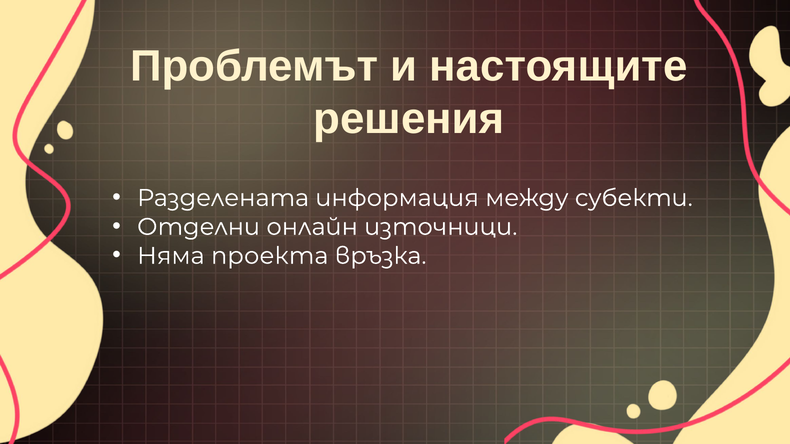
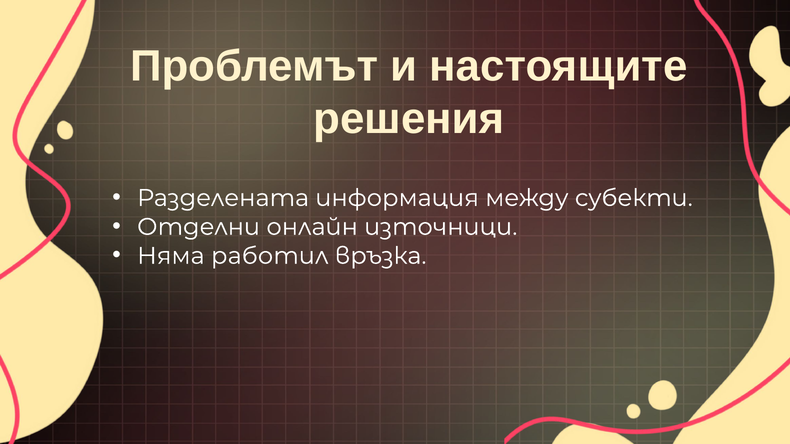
проекта: проекта -> работил (270, 256)
